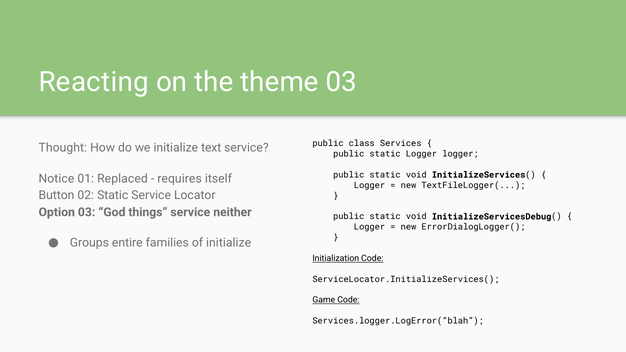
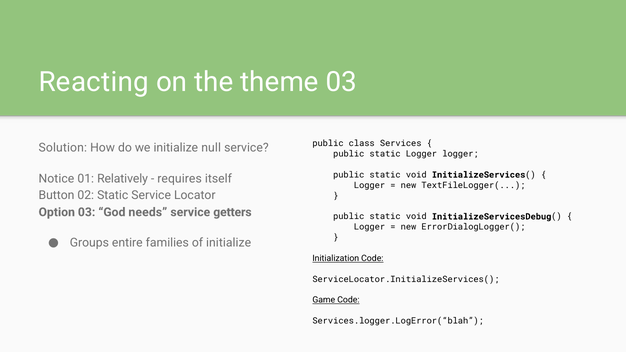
Thought: Thought -> Solution (63, 148)
text: text -> null (211, 148)
Replaced: Replaced -> Relatively (123, 179)
things: things -> needs (148, 212)
neither: neither -> getters (232, 212)
